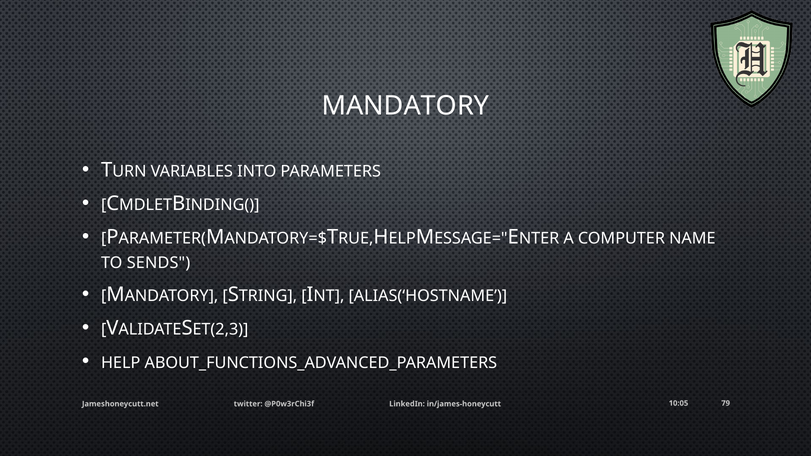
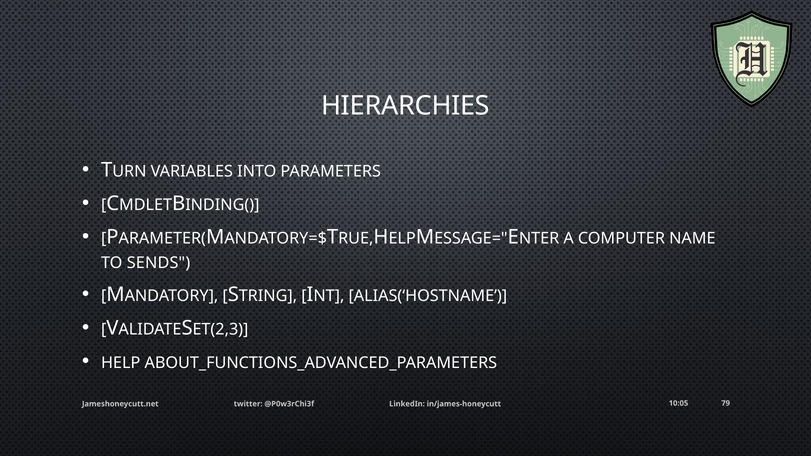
MANDATORY: MANDATORY -> HIERARCHIES (405, 106)
